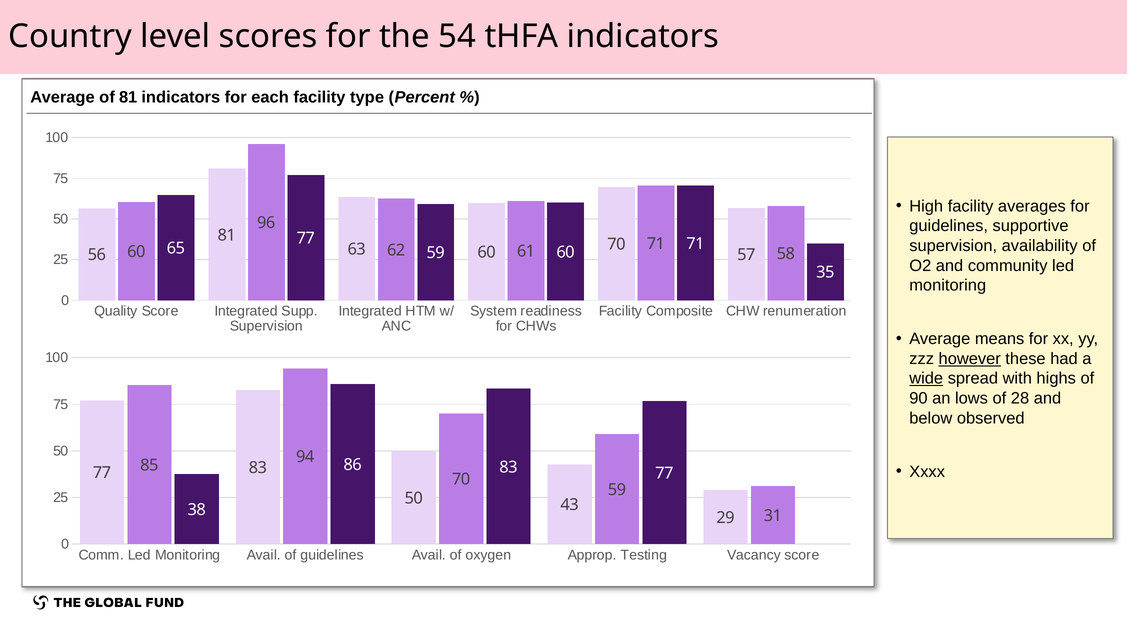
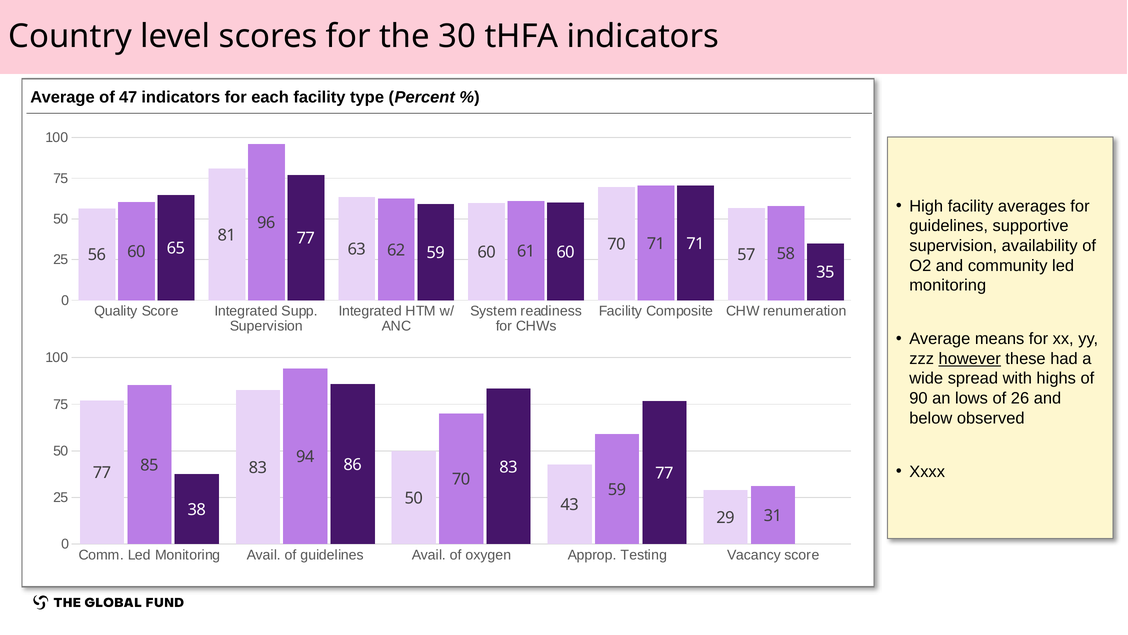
54: 54 -> 30 (457, 37)
of 81: 81 -> 47 (128, 97)
wide underline: present -> none (926, 378)
28: 28 -> 26 (1020, 398)
